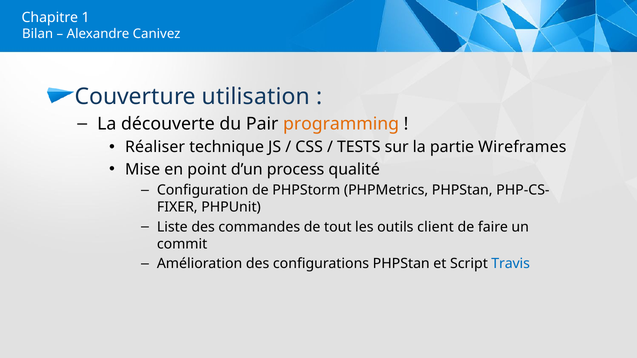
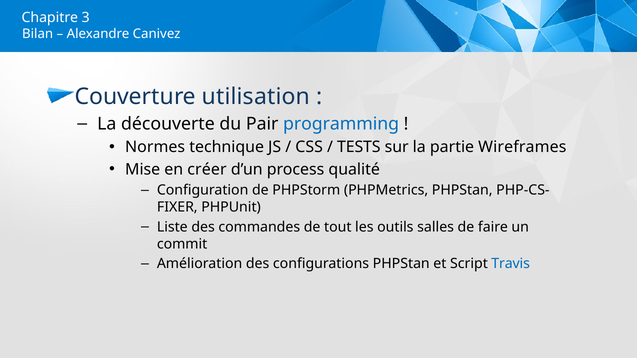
1: 1 -> 3 (86, 17)
programming colour: orange -> blue (341, 124)
Réaliser: Réaliser -> Normes (155, 147)
point: point -> créer (207, 170)
client: client -> salles (436, 227)
